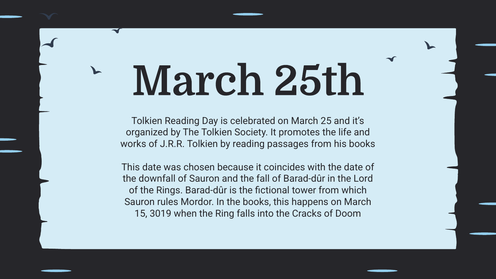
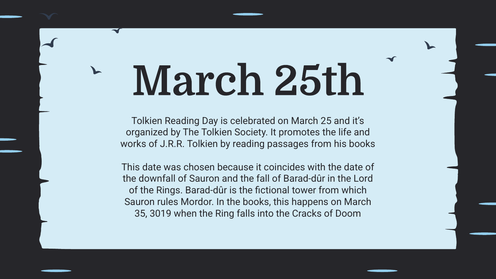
15: 15 -> 35 (141, 213)
